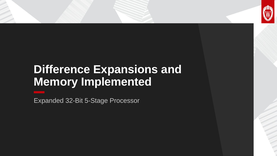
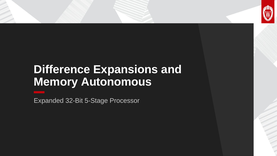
Implemented: Implemented -> Autonomous (116, 82)
